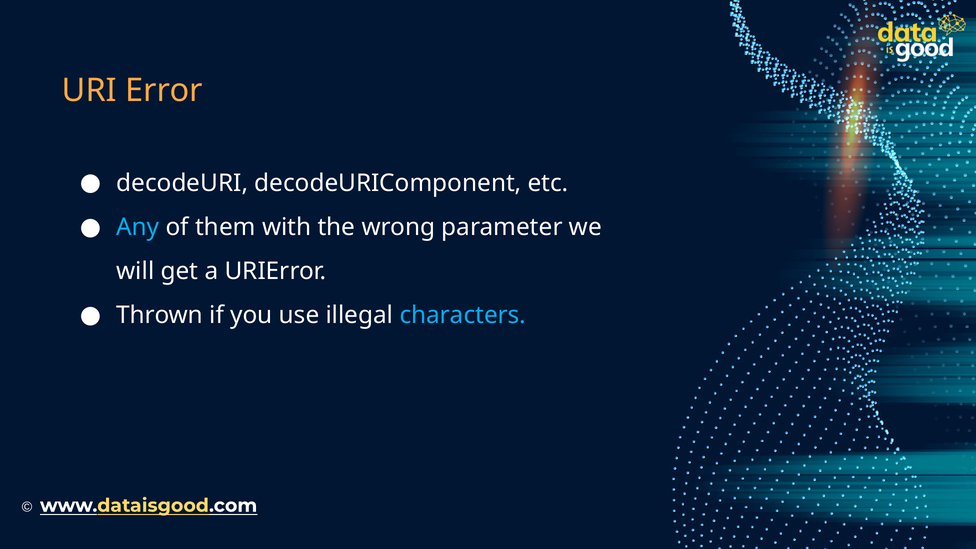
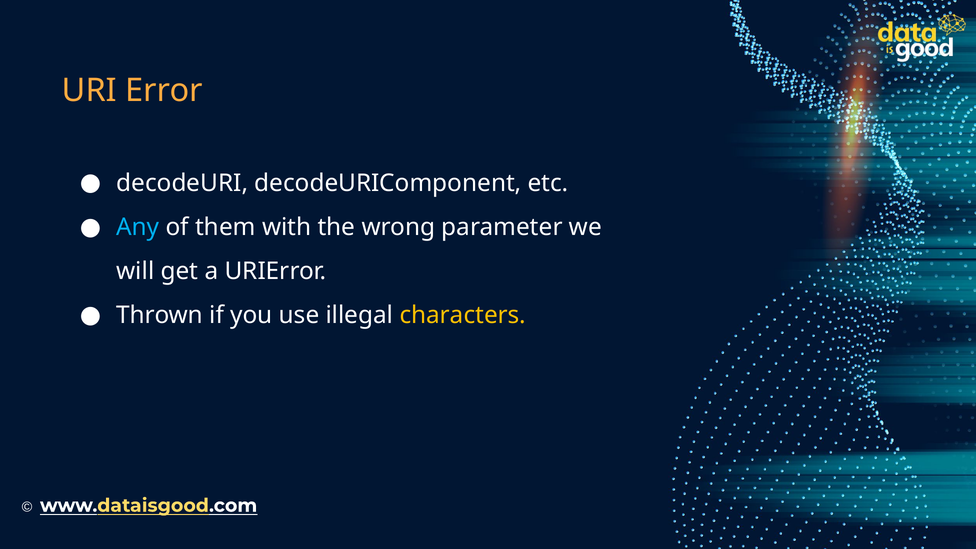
characters colour: light blue -> yellow (463, 315)
